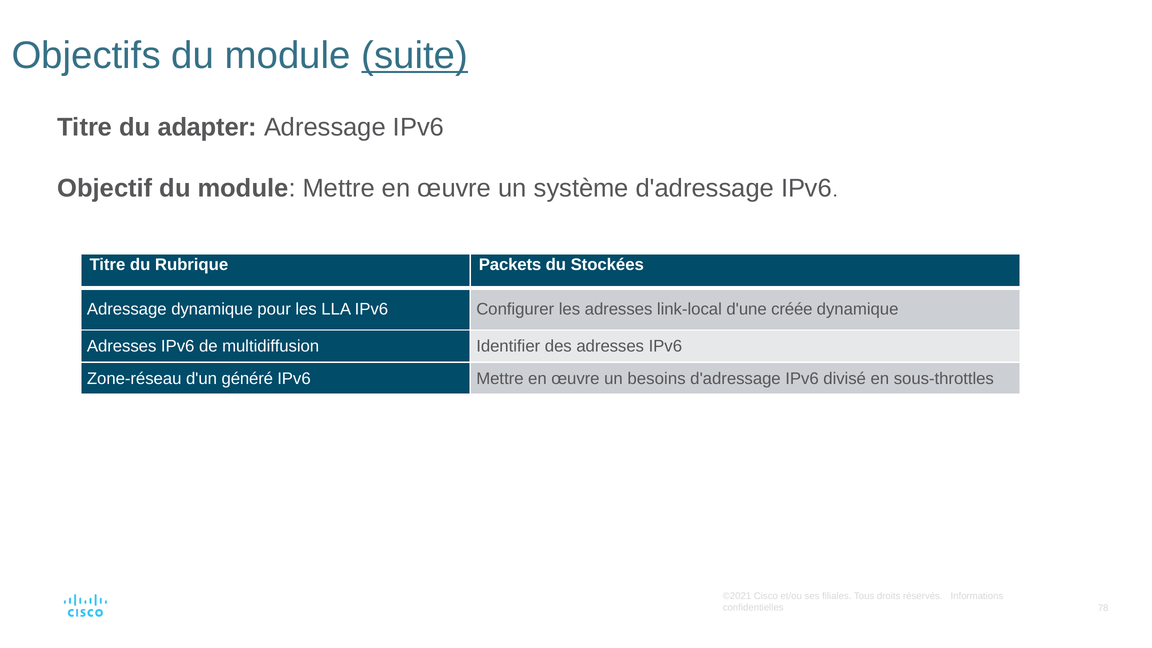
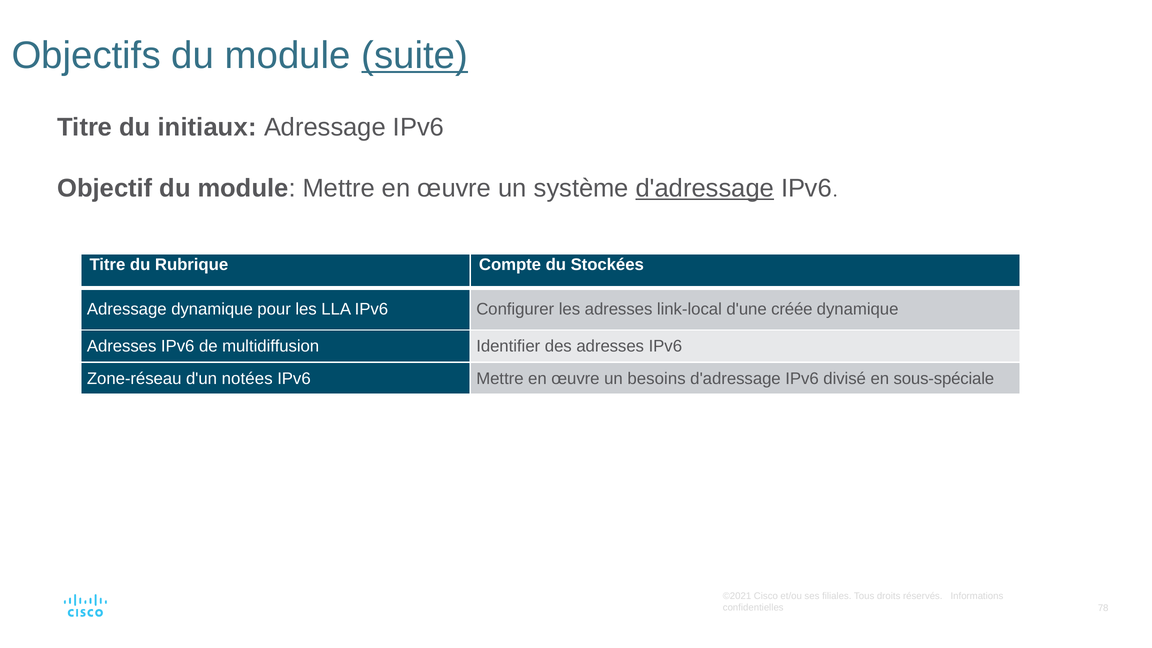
adapter: adapter -> initiaux (207, 127)
d'adressage underline: none -> present (705, 188)
Packets: Packets -> Compte (510, 265)
généré: généré -> notées (247, 379)
sous-throttles: sous-throttles -> sous-spéciale (944, 379)
